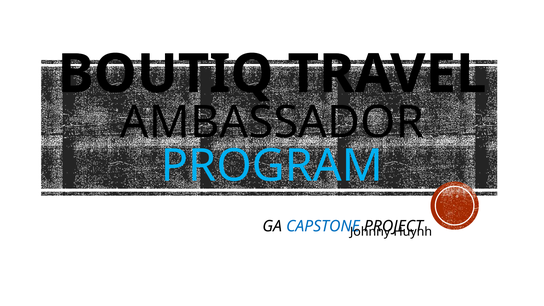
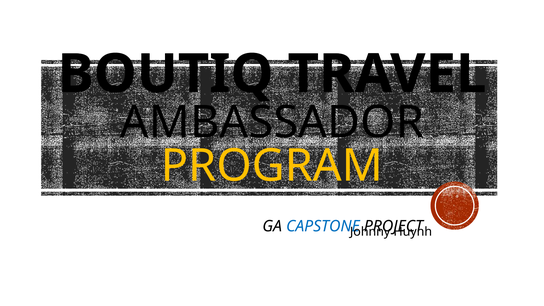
PROGRAM colour: light blue -> yellow (272, 166)
